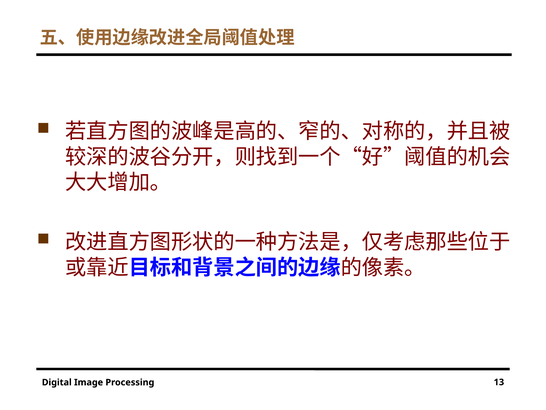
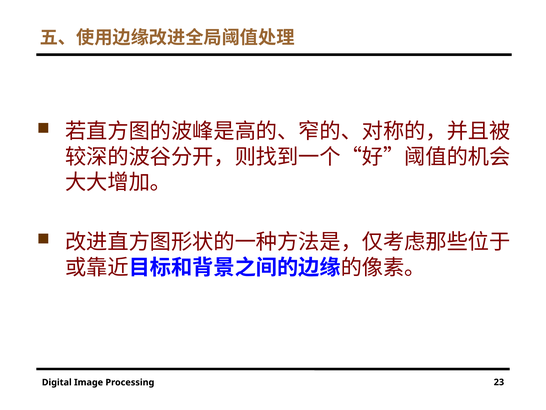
13: 13 -> 23 (499, 382)
